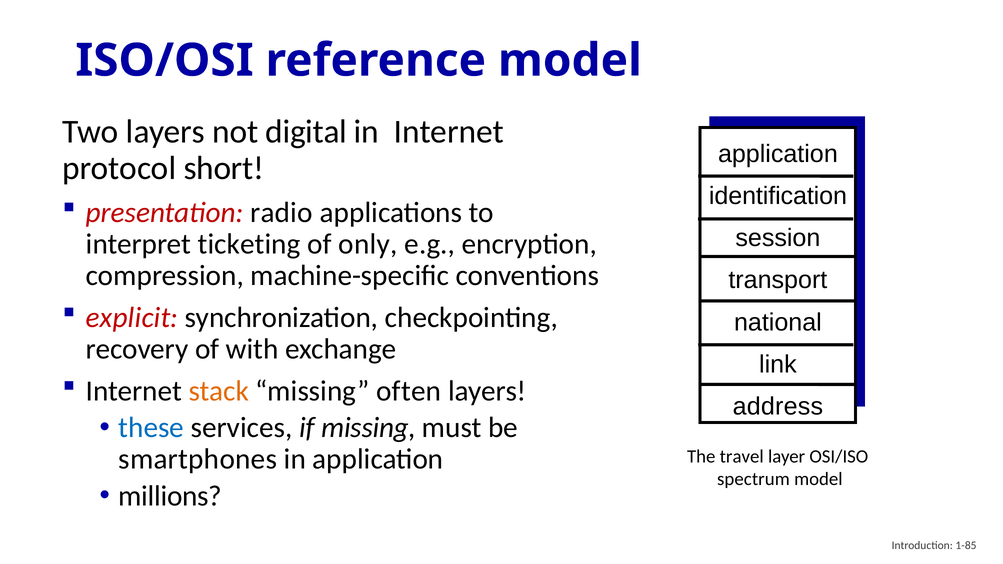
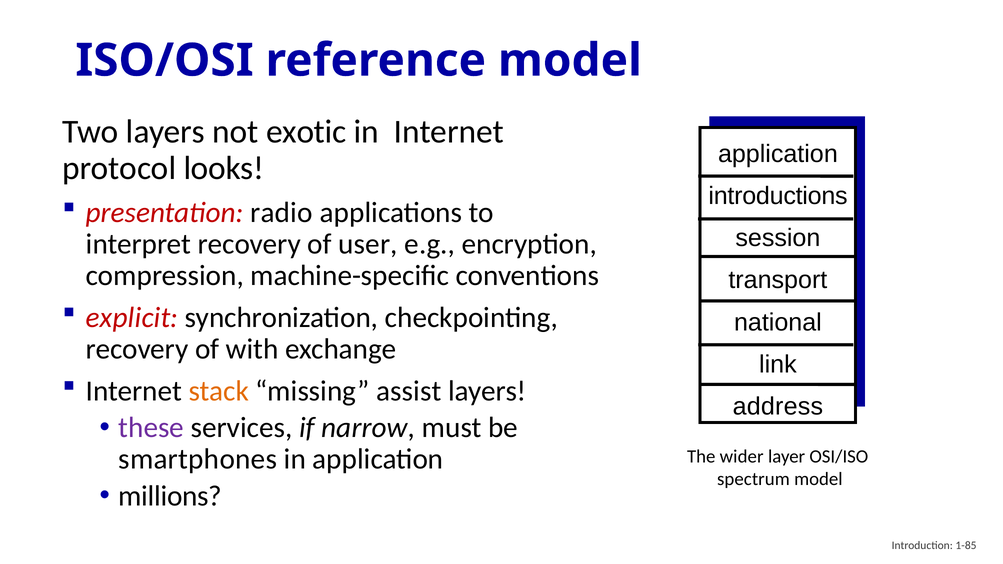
digital: digital -> exotic (306, 132)
short: short -> looks (224, 168)
identification: identification -> introductions (778, 196)
interpret ticketing: ticketing -> recovery (249, 244)
only: only -> user (368, 244)
often: often -> assist (409, 391)
these colour: blue -> purple (151, 428)
if missing: missing -> narrow (368, 428)
travel: travel -> wider (742, 457)
